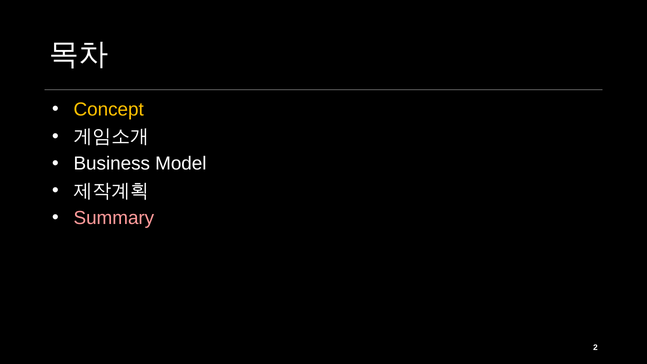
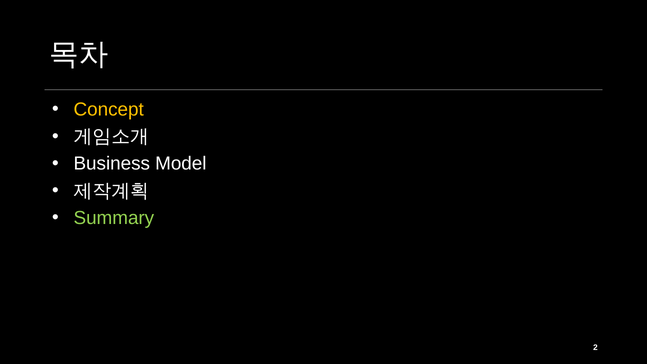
Summary colour: pink -> light green (114, 218)
